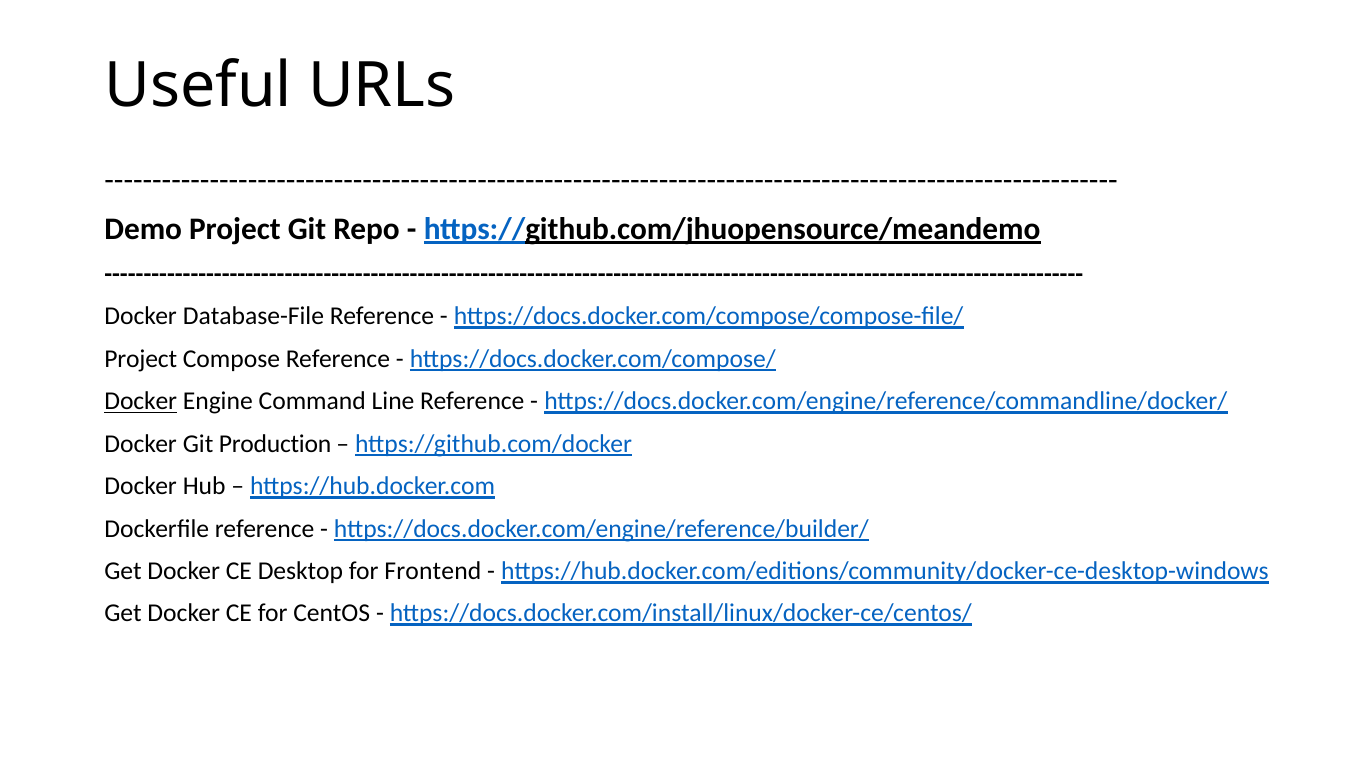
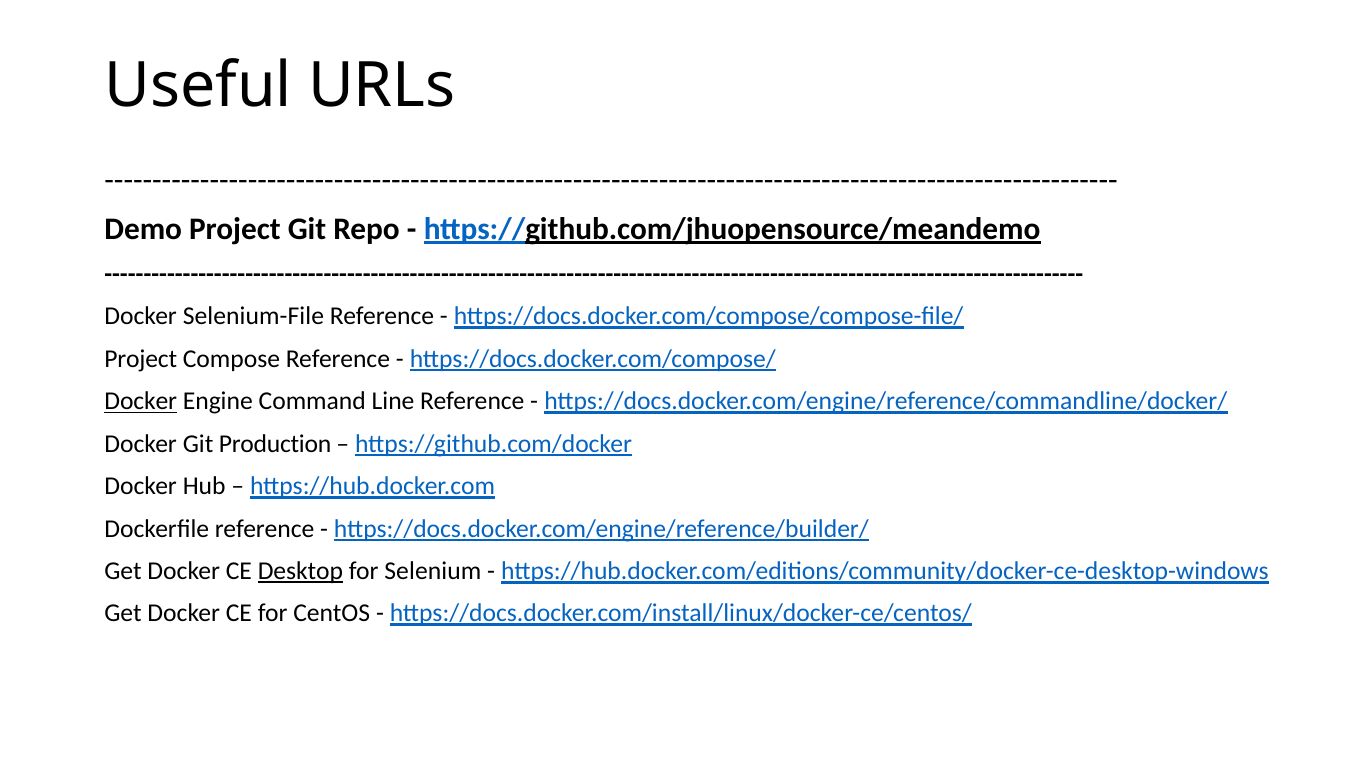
Database-File: Database-File -> Selenium-File (253, 317)
Desktop underline: none -> present (300, 571)
Frontend: Frontend -> Selenium (433, 571)
